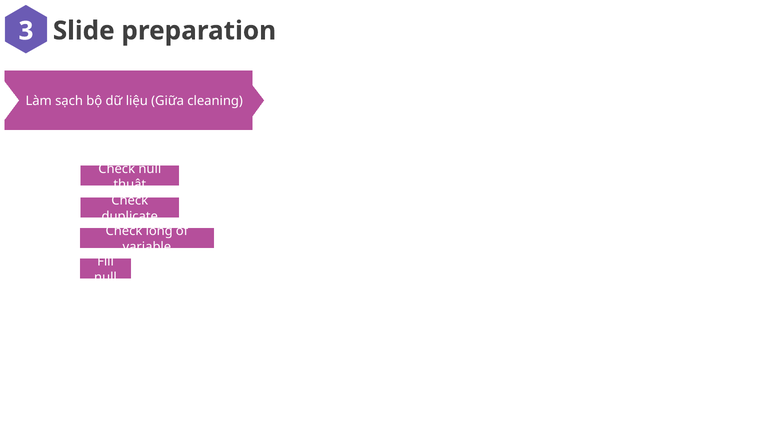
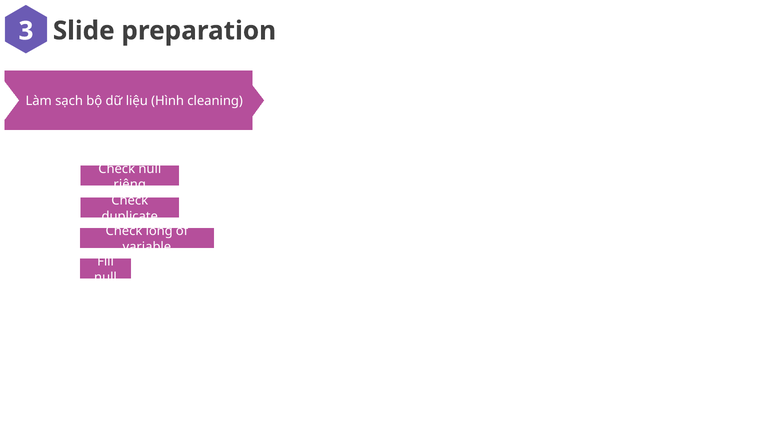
Giữa: Giữa -> Hình (168, 101)
thuật: thuật -> riêng (130, 184)
